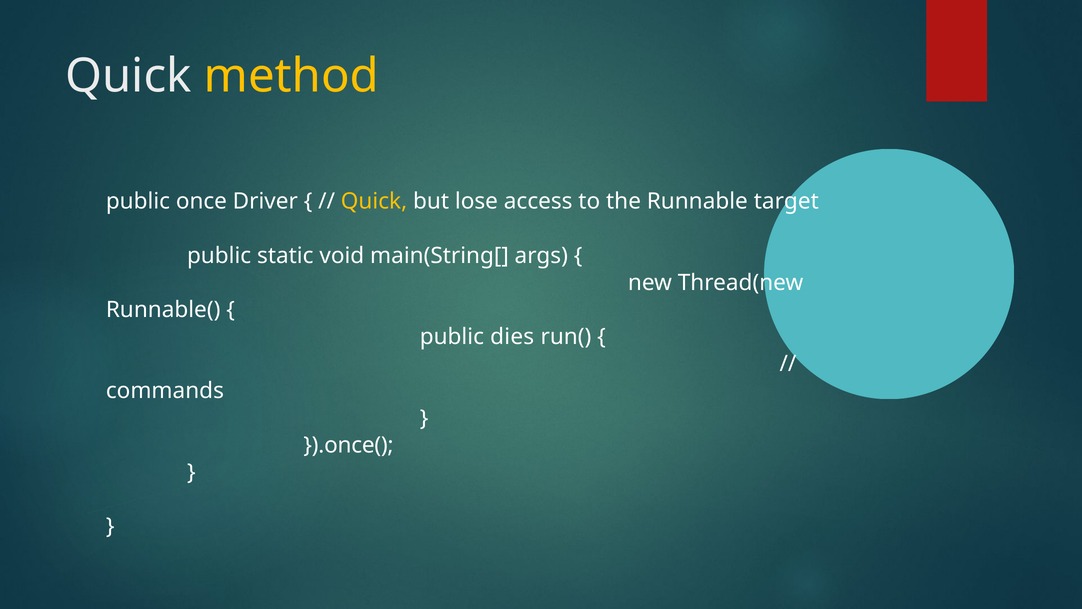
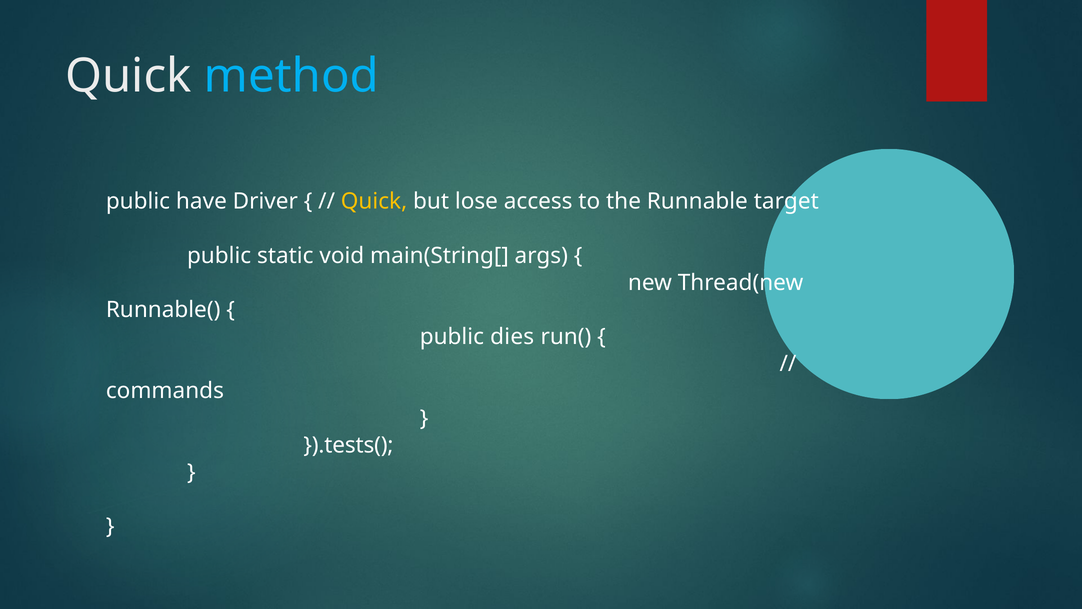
method colour: yellow -> light blue (291, 76)
once: once -> have (201, 201)
}).once(: }).once( -> }).tests( (348, 445)
